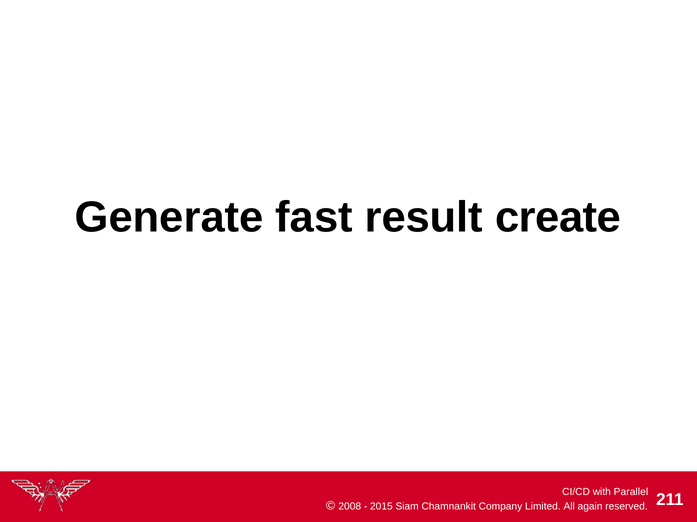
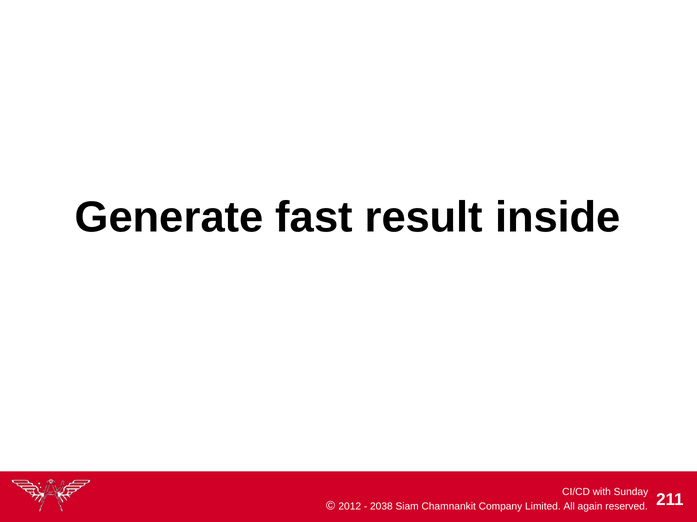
create: create -> inside (558, 218)
Parallel: Parallel -> Sunday (631, 493)
2008: 2008 -> 2012 (350, 507)
2015: 2015 -> 2038 (381, 507)
